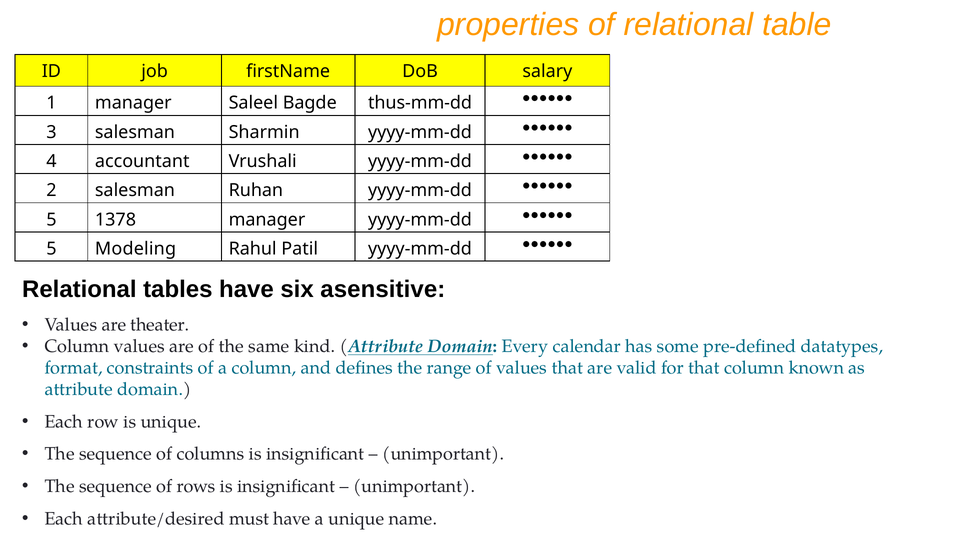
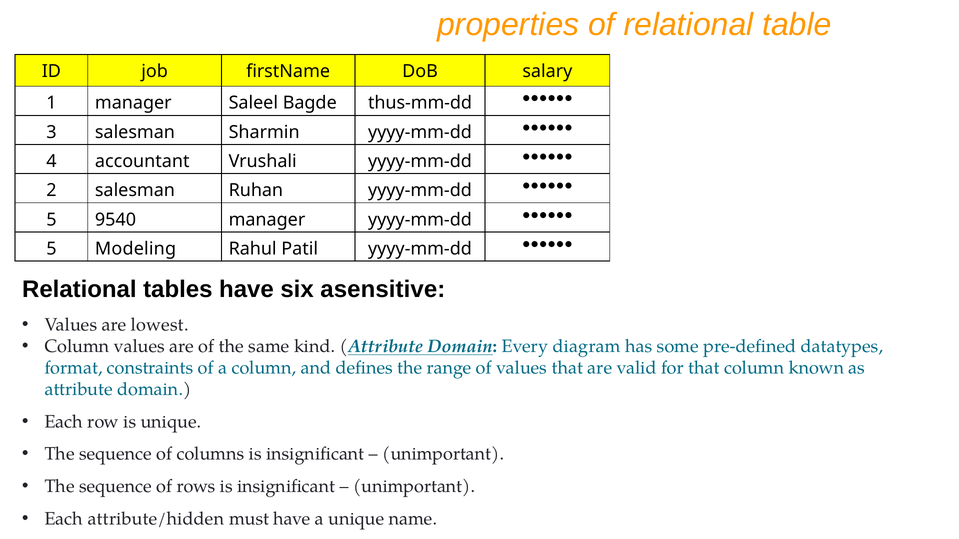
1378: 1378 -> 9540 (116, 220)
theater: theater -> lowest (160, 325)
calendar: calendar -> diagram (587, 346)
attribute/desired: attribute/desired -> attribute/hidden (156, 519)
